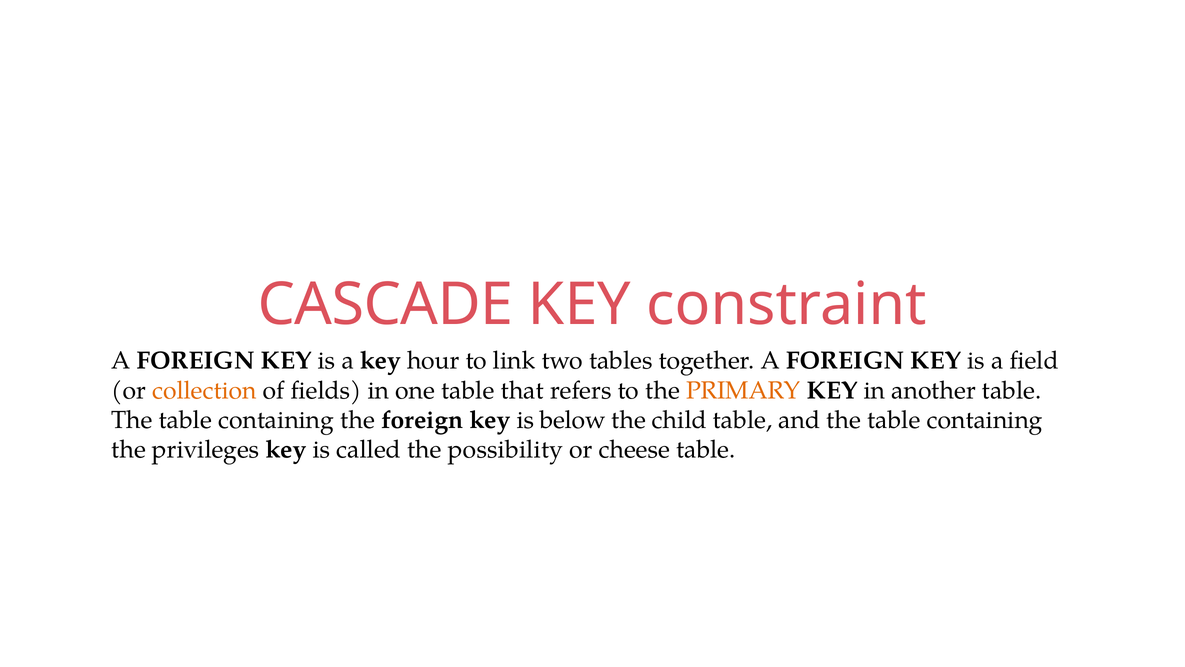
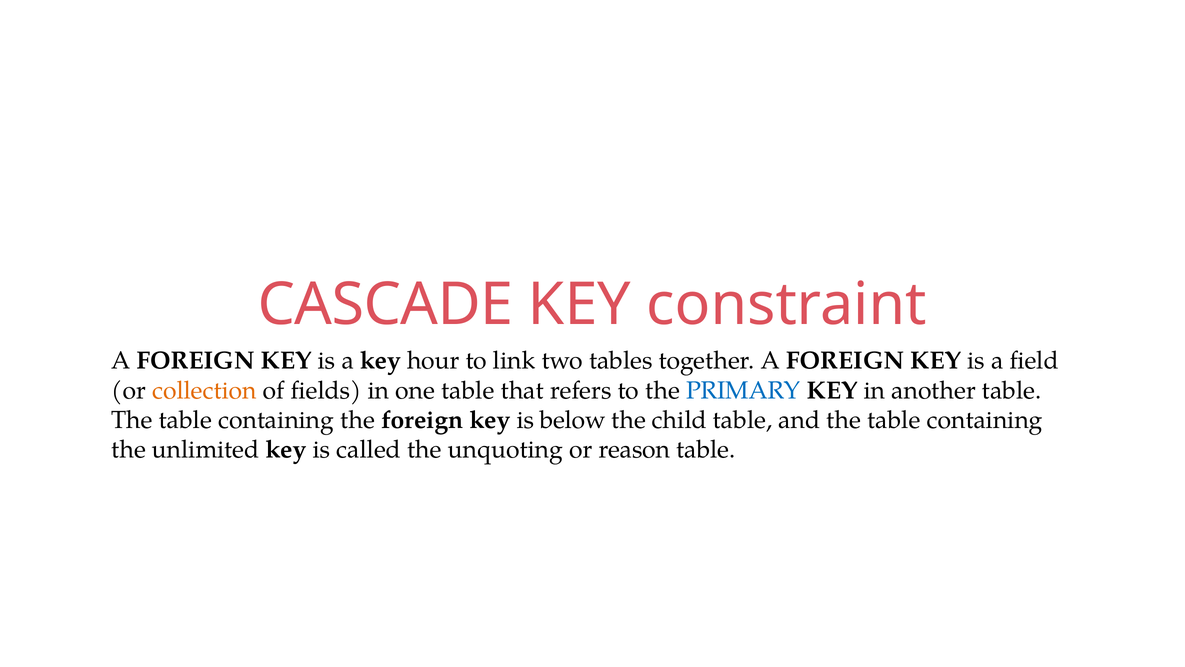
PRIMARY colour: orange -> blue (743, 390)
privileges: privileges -> unlimited (206, 449)
possibility: possibility -> unquoting (505, 449)
cheese: cheese -> reason (634, 449)
